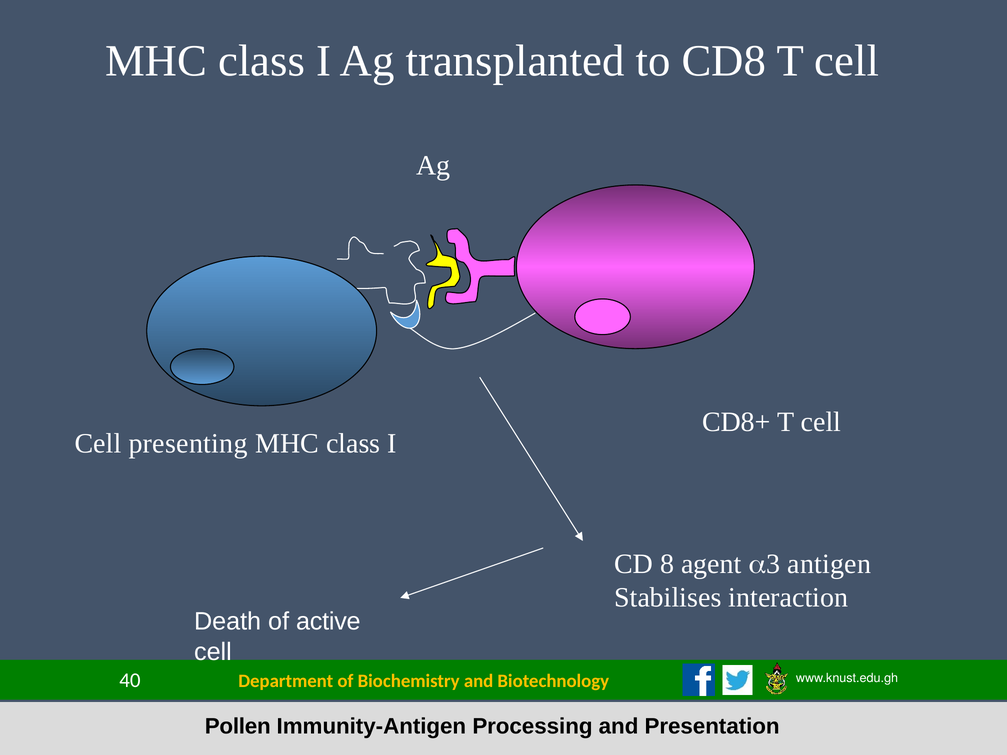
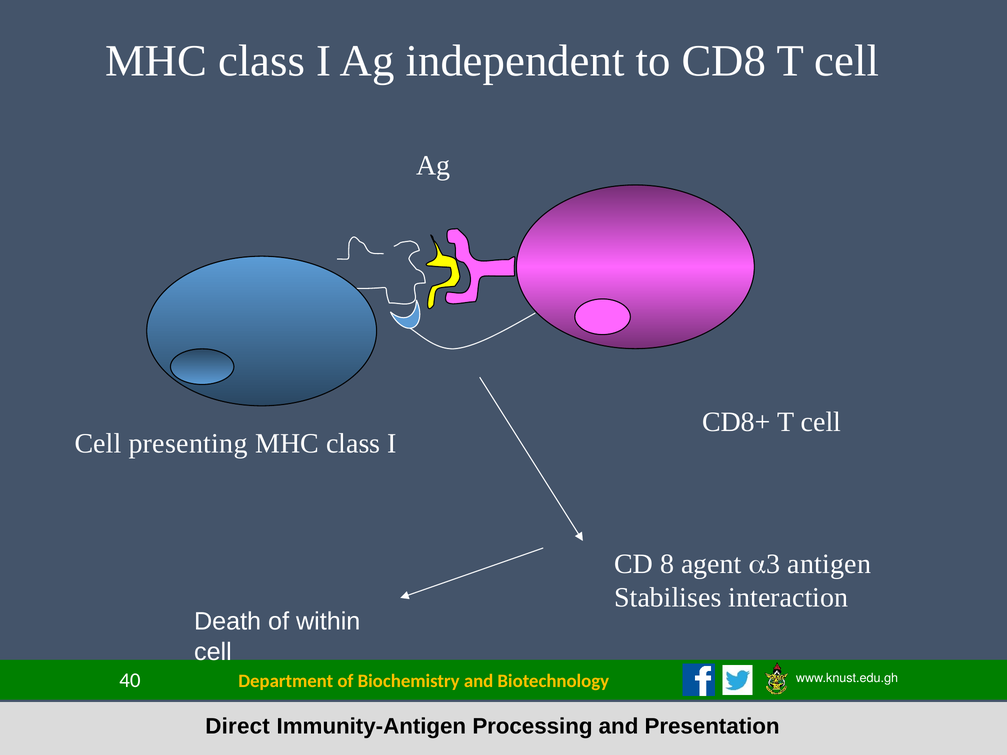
transplanted: transplanted -> independent (515, 61)
active: active -> within (328, 622)
Pollen: Pollen -> Direct (238, 727)
